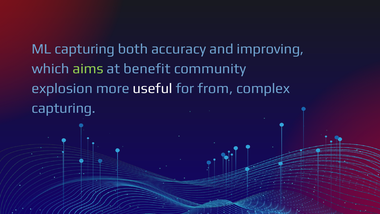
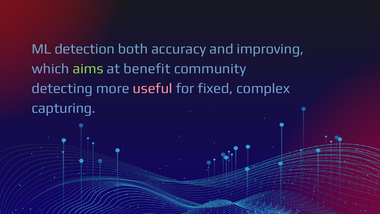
ML capturing: capturing -> detection (85, 49)
explosion: explosion -> detecting (62, 88)
useful colour: white -> pink (153, 88)
from: from -> fixed (215, 88)
